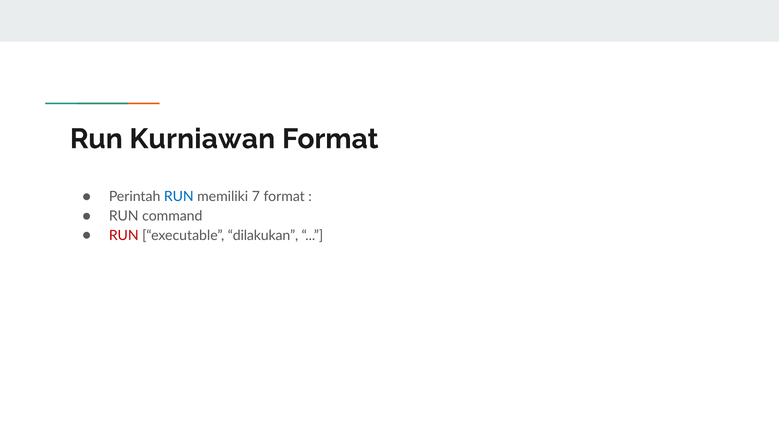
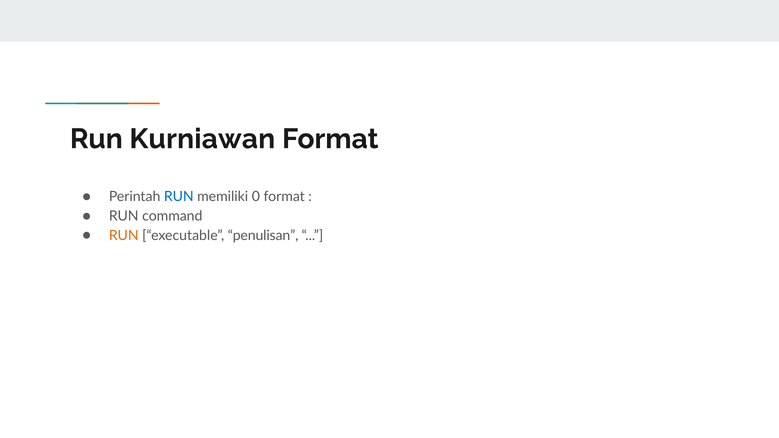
7: 7 -> 0 (256, 197)
RUN colour: red -> orange (124, 236)
dilakukan: dilakukan -> penulisan (263, 236)
